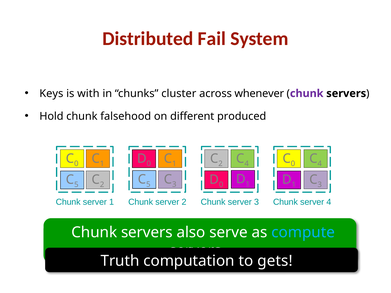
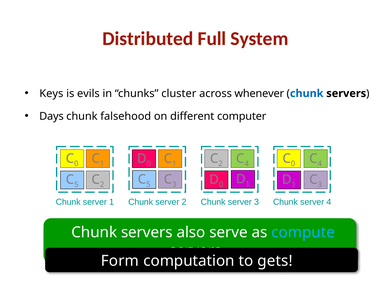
Fail: Fail -> Full (212, 39)
with: with -> evils (88, 94)
chunk colour: purple -> blue (307, 94)
Hold: Hold -> Days (51, 116)
produced: produced -> computer (242, 116)
Truth: Truth -> Form (120, 261)
